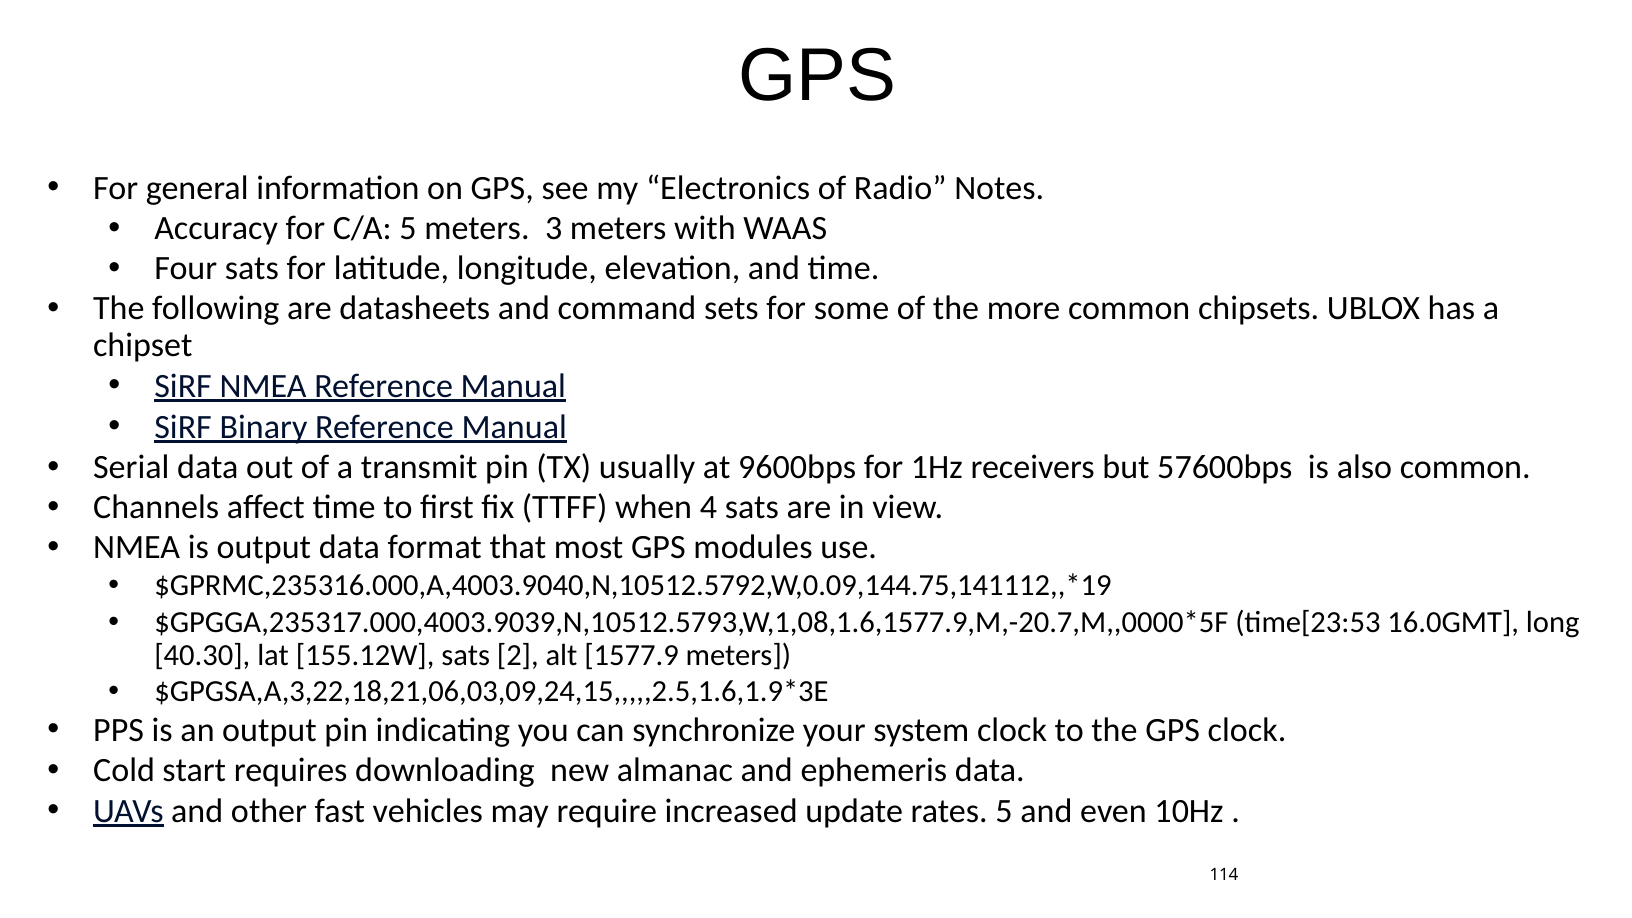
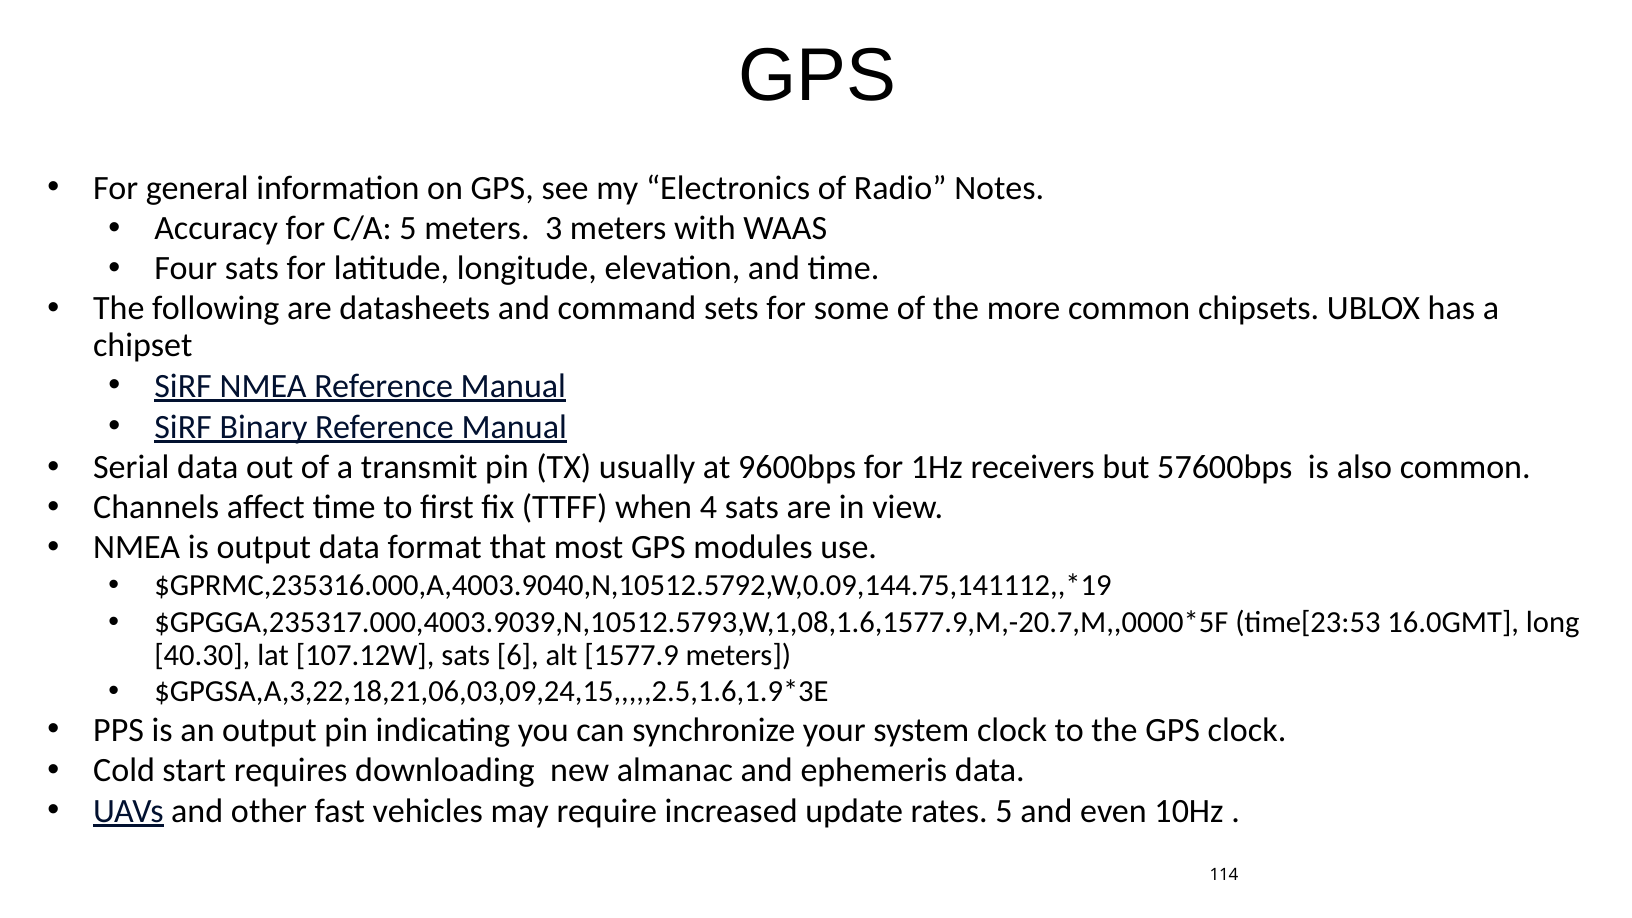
155.12W: 155.12W -> 107.12W (365, 655)
2: 2 -> 6 (518, 655)
